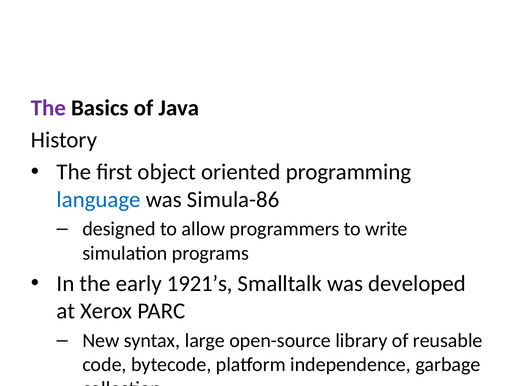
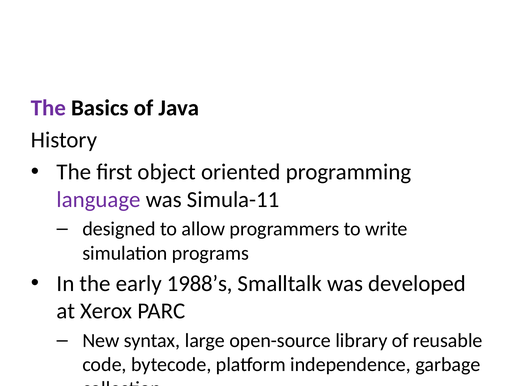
language colour: blue -> purple (99, 200)
Simula-86: Simula-86 -> Simula-11 (233, 200)
1921’s: 1921’s -> 1988’s (200, 284)
